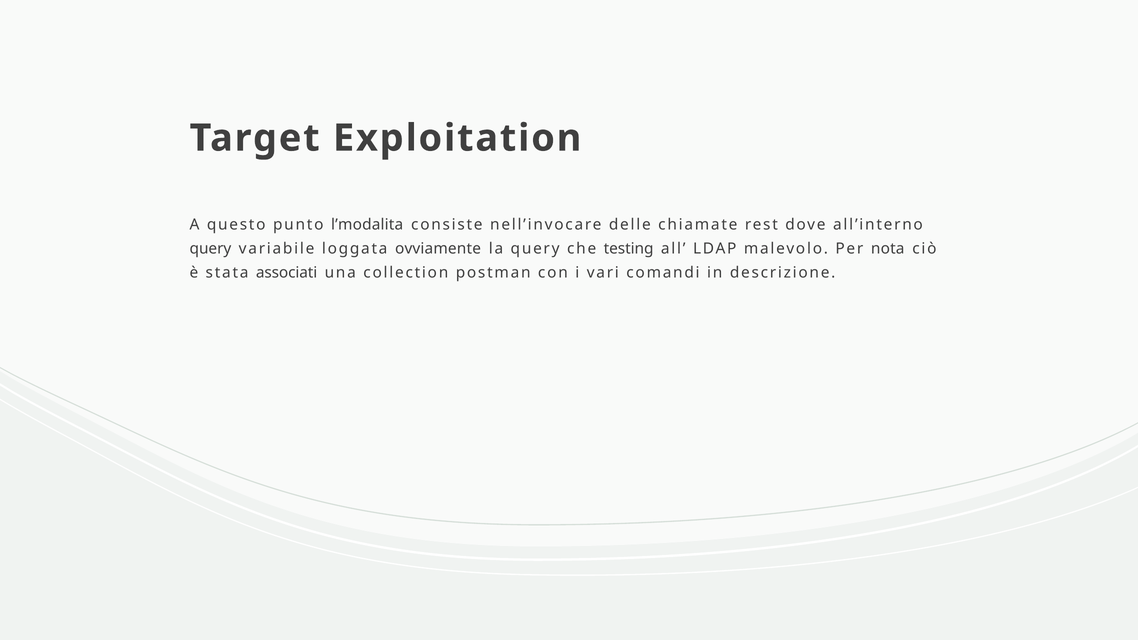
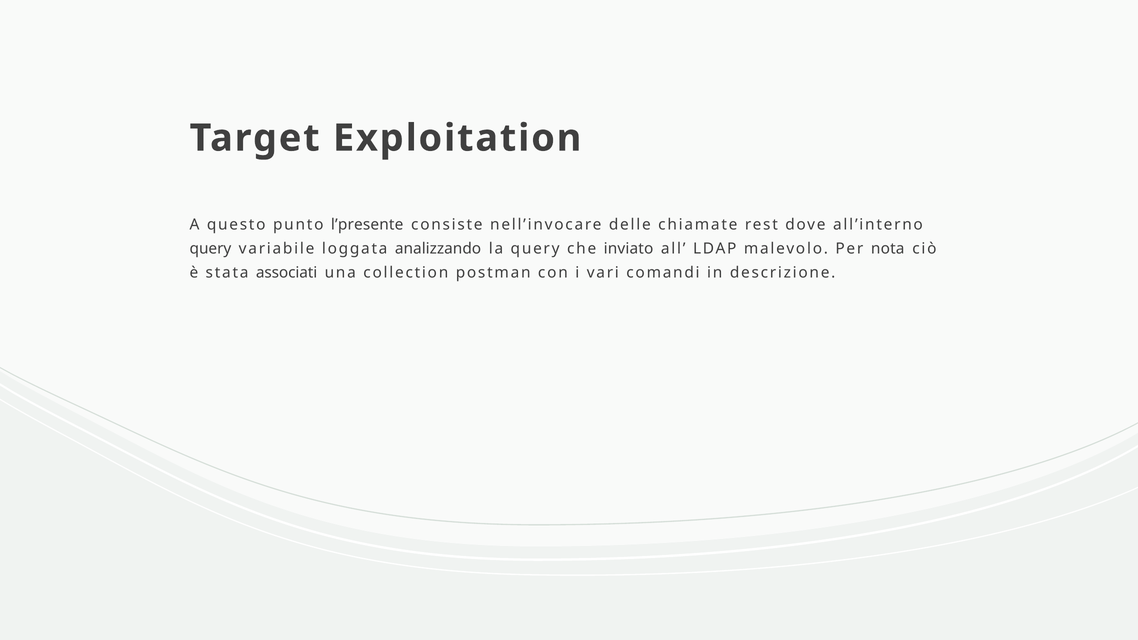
l’modalita: l’modalita -> l’presente (367, 225)
ovviamente: ovviamente -> analizzando (438, 249)
testing: testing -> inviato (629, 249)
